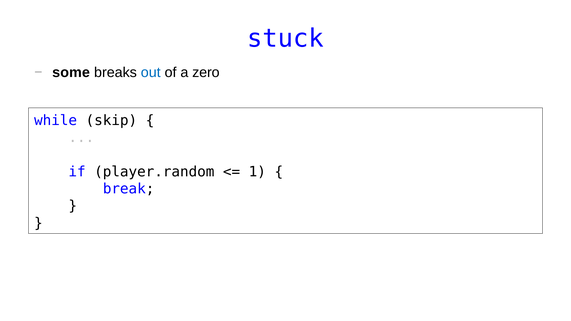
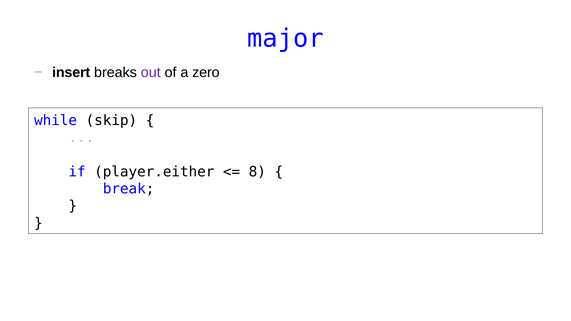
stuck: stuck -> major (285, 38)
some: some -> insert (71, 73)
out colour: blue -> purple (151, 73)
player.random: player.random -> player.either (154, 172)
1: 1 -> 8 (257, 172)
